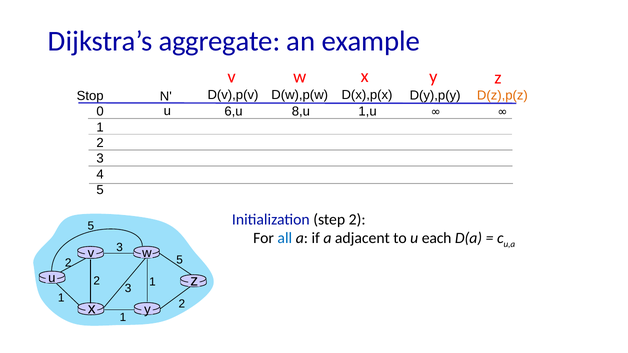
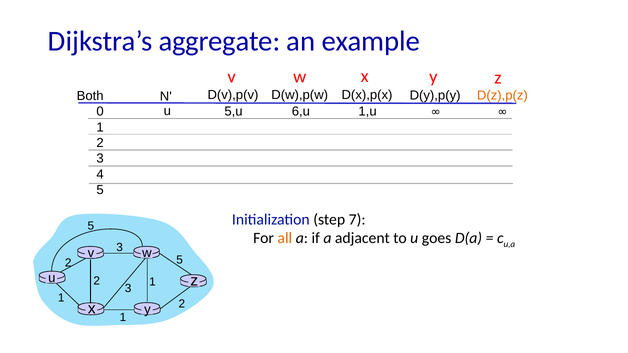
Stop: Stop -> Both (90, 96)
8,u: 8,u -> 6,u (301, 112)
6,u: 6,u -> 5,u (234, 112)
step 2: 2 -> 7 (357, 220)
all colour: blue -> orange (285, 238)
each: each -> goes (437, 238)
